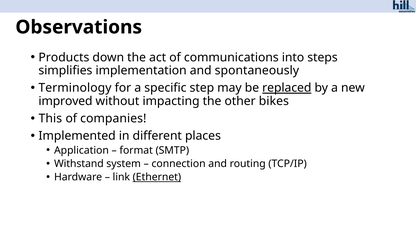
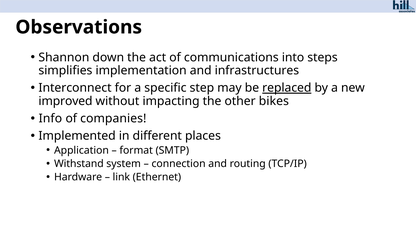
Products: Products -> Shannon (64, 57)
spontaneously: spontaneously -> infrastructures (257, 71)
Terminology: Terminology -> Interconnect (75, 88)
This: This -> Info (50, 118)
Ethernet underline: present -> none (157, 177)
